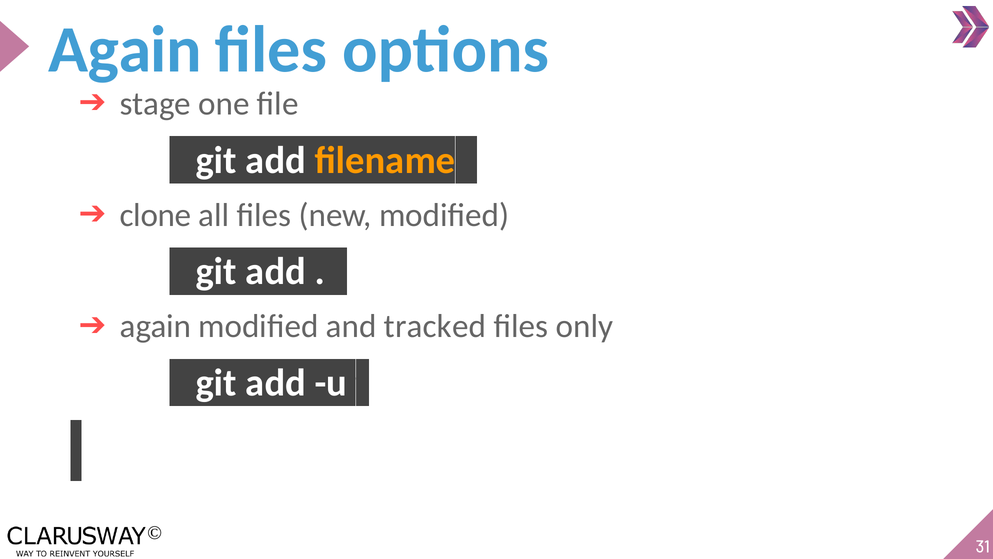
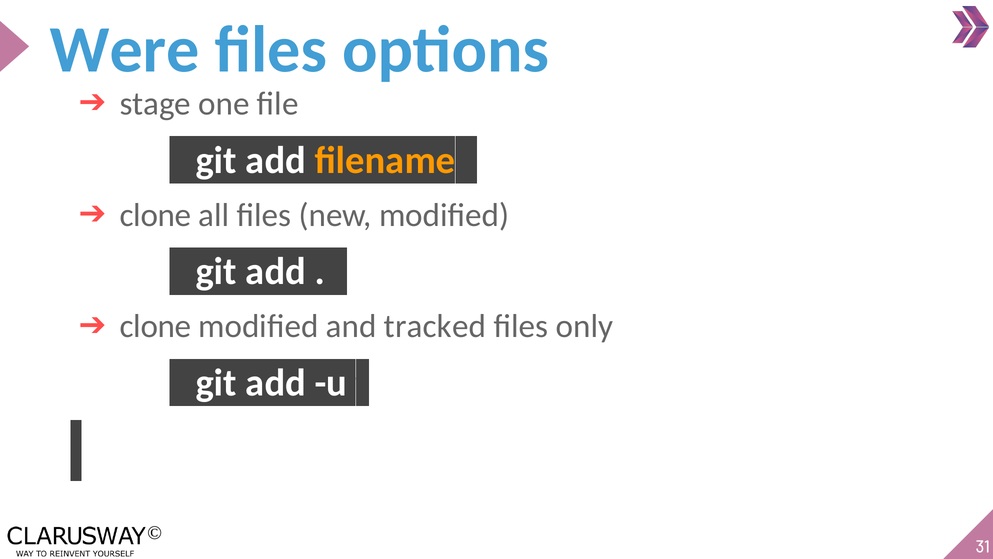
Again: Again -> Were (125, 50)
again: again -> clone (156, 326)
